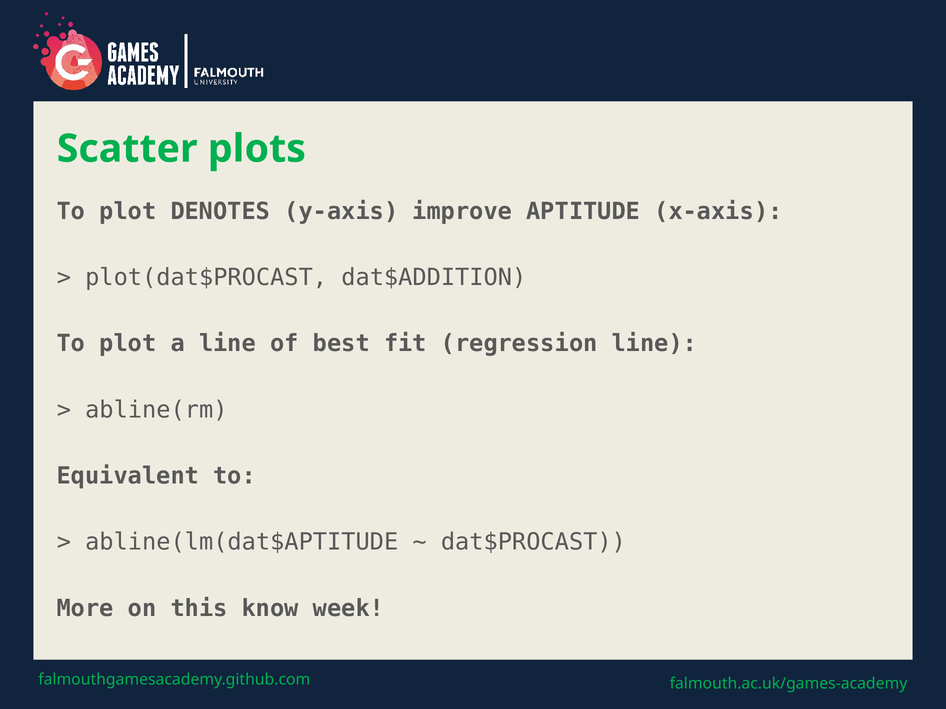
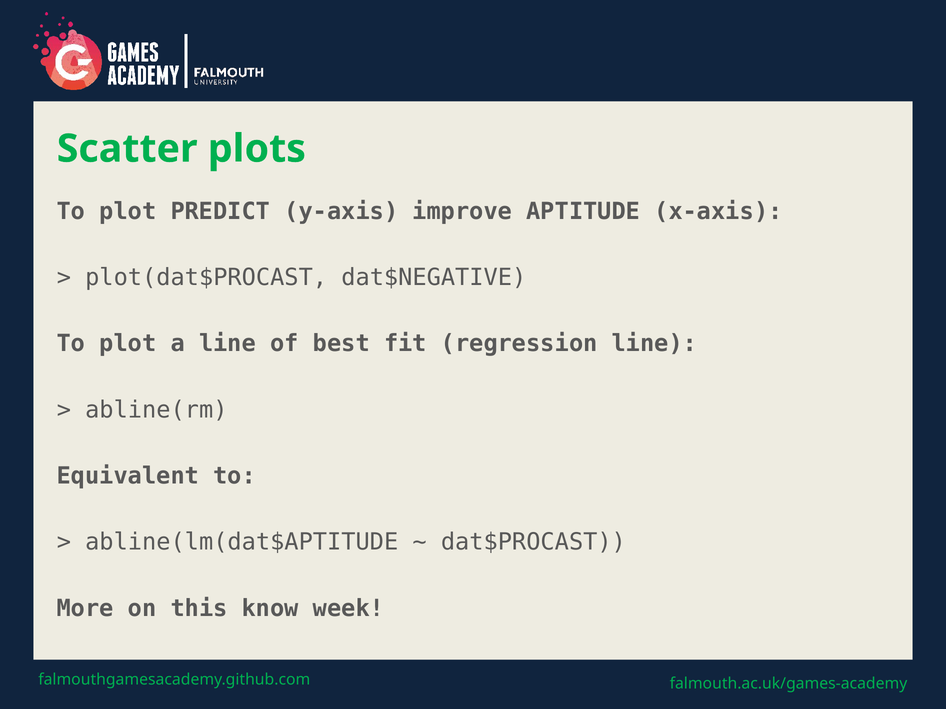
DENOTES: DENOTES -> PREDICT (220, 211)
dat$ADDITION: dat$ADDITION -> dat$NEGATIVE (434, 278)
